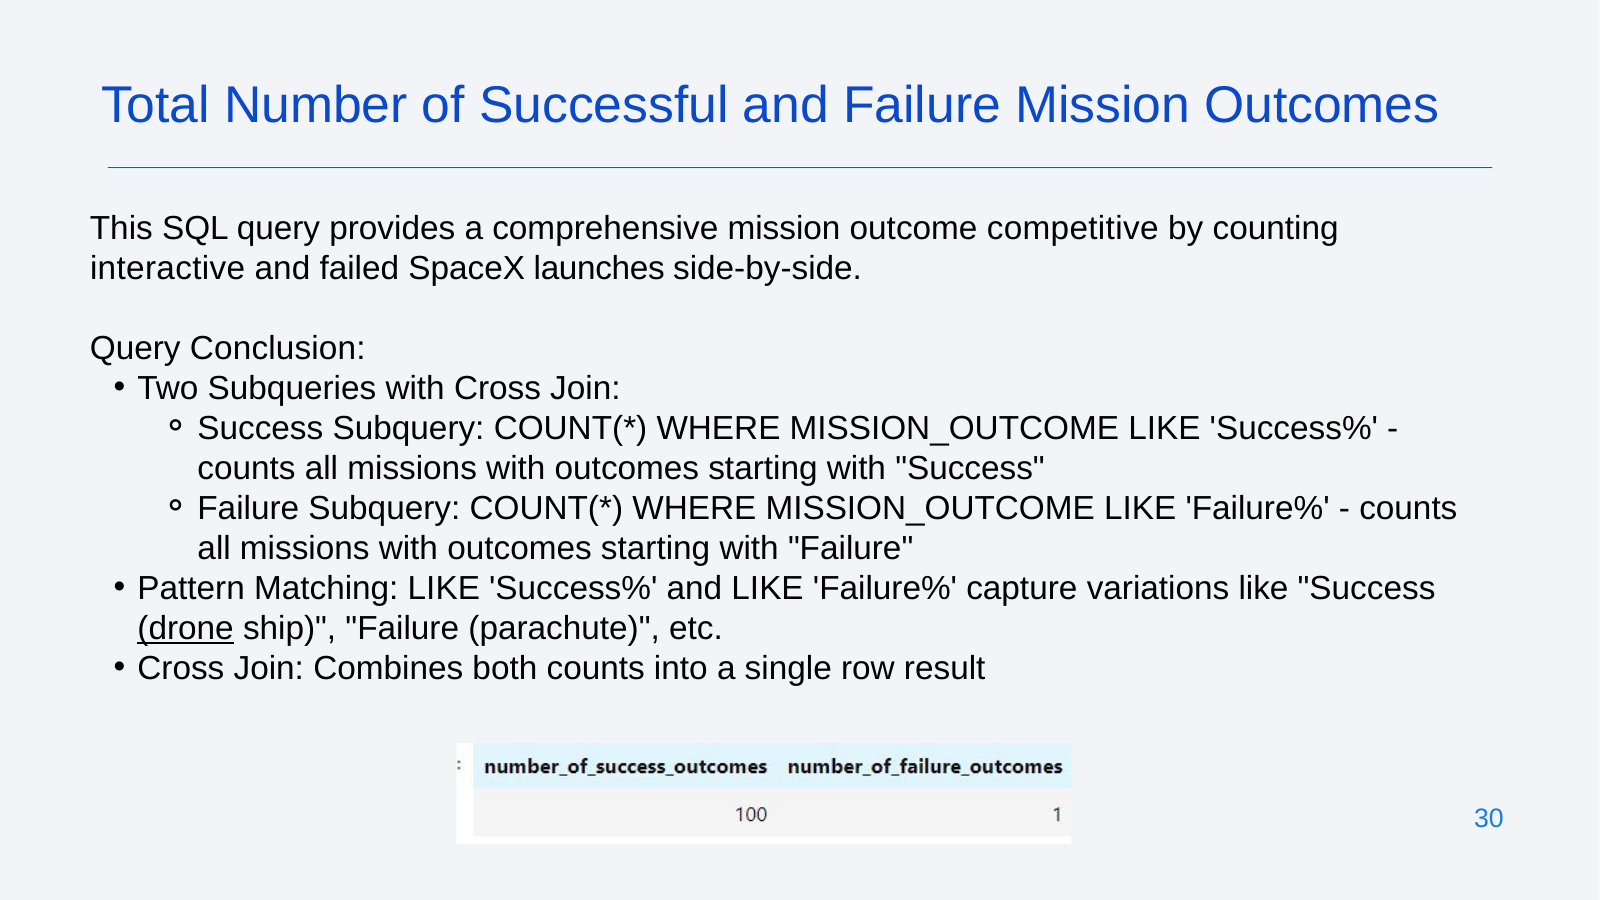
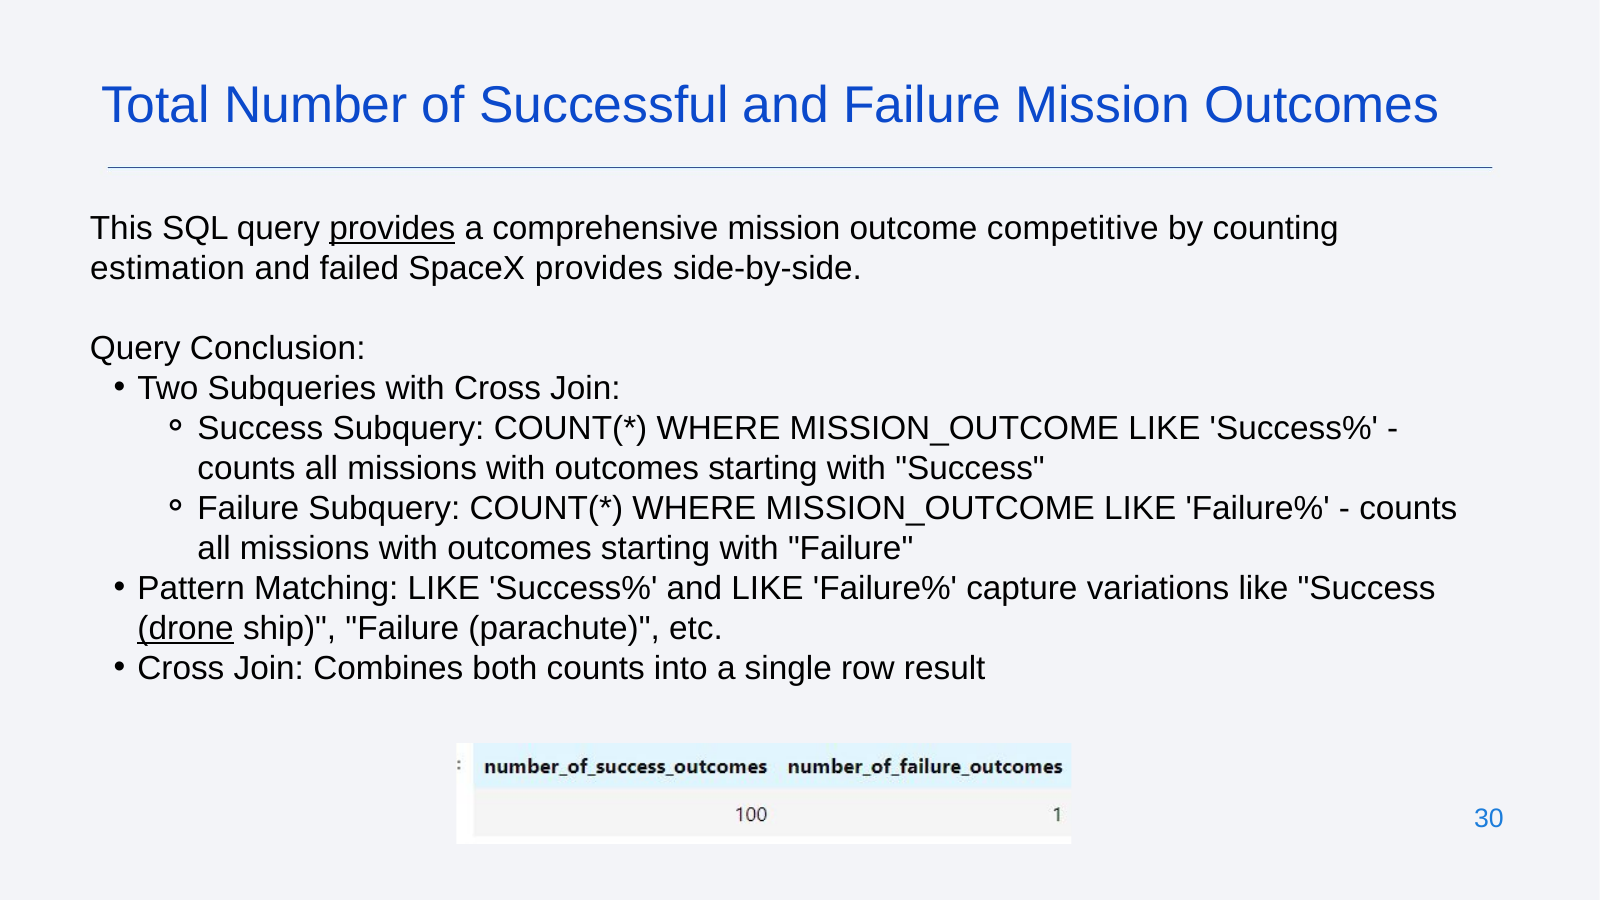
provides underline: none -> present (392, 228)
interactive: interactive -> estimation (168, 268)
SpaceX launches: launches -> provides (599, 268)
